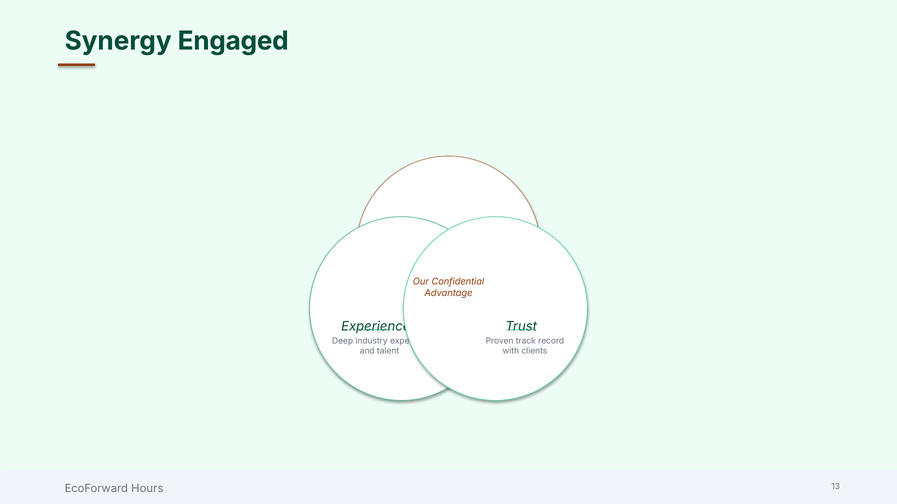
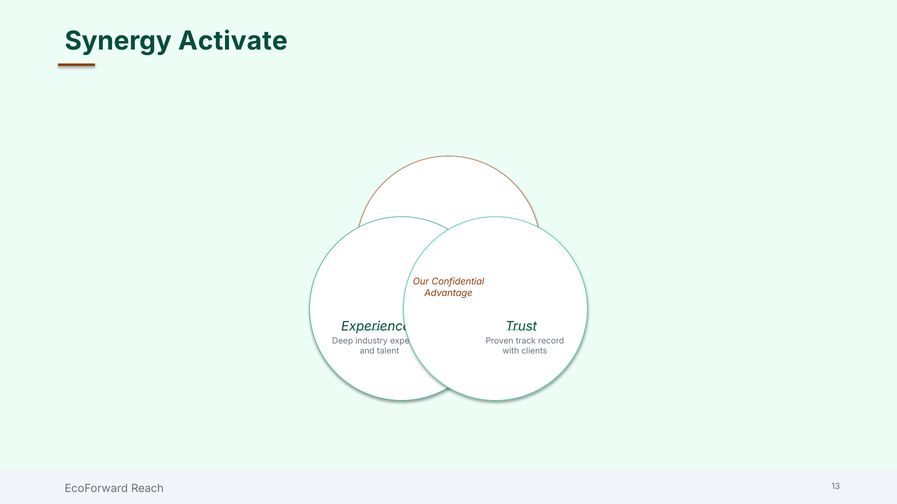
Engaged: Engaged -> Activate (233, 41)
Hours: Hours -> Reach (147, 489)
